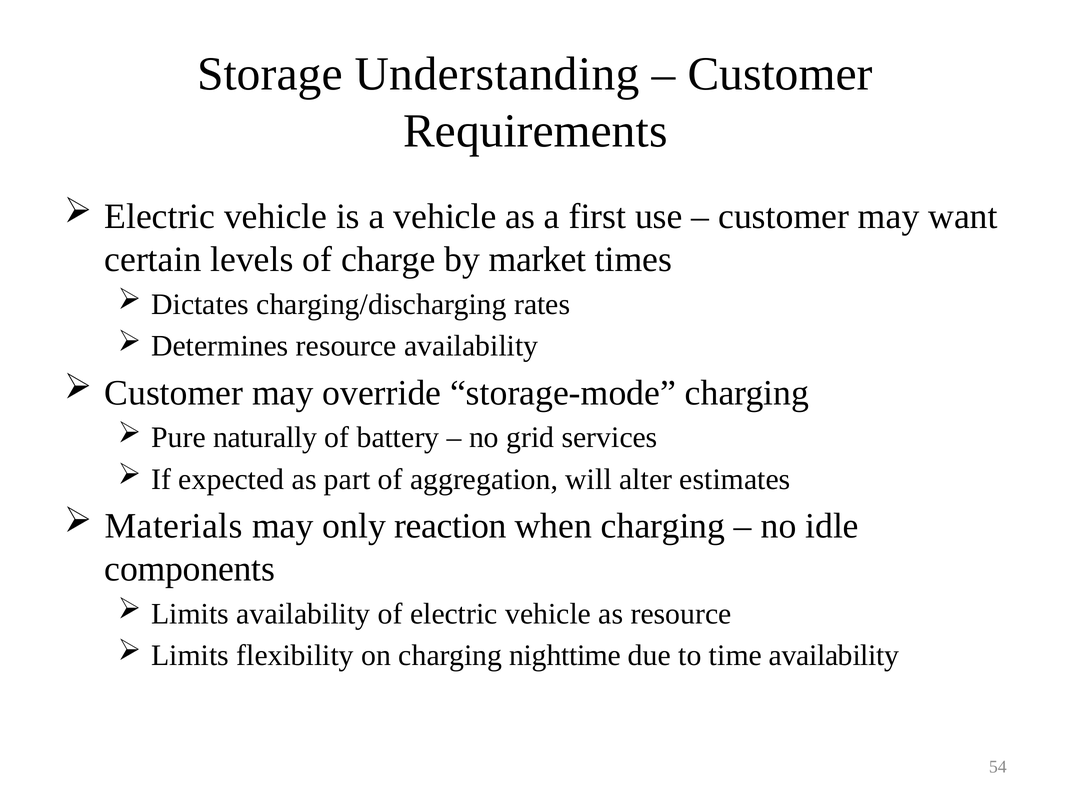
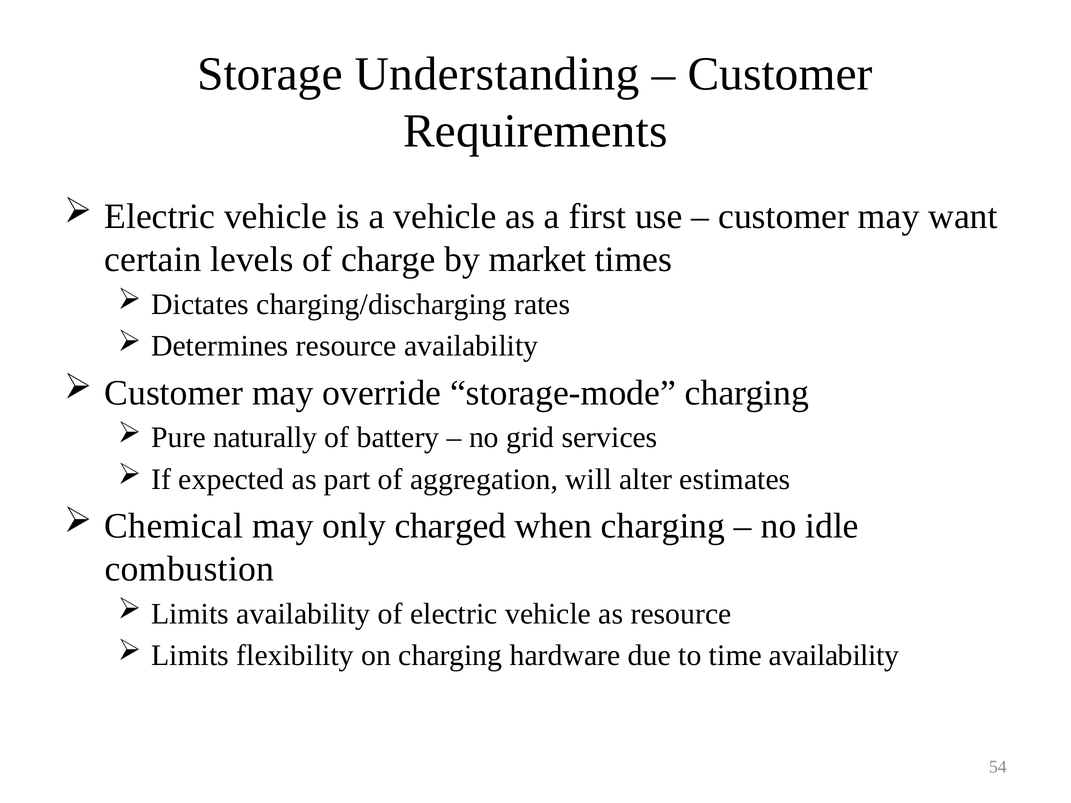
Materials: Materials -> Chemical (174, 526)
reaction: reaction -> charged (450, 526)
components: components -> combustion (189, 569)
nighttime: nighttime -> hardware (565, 656)
